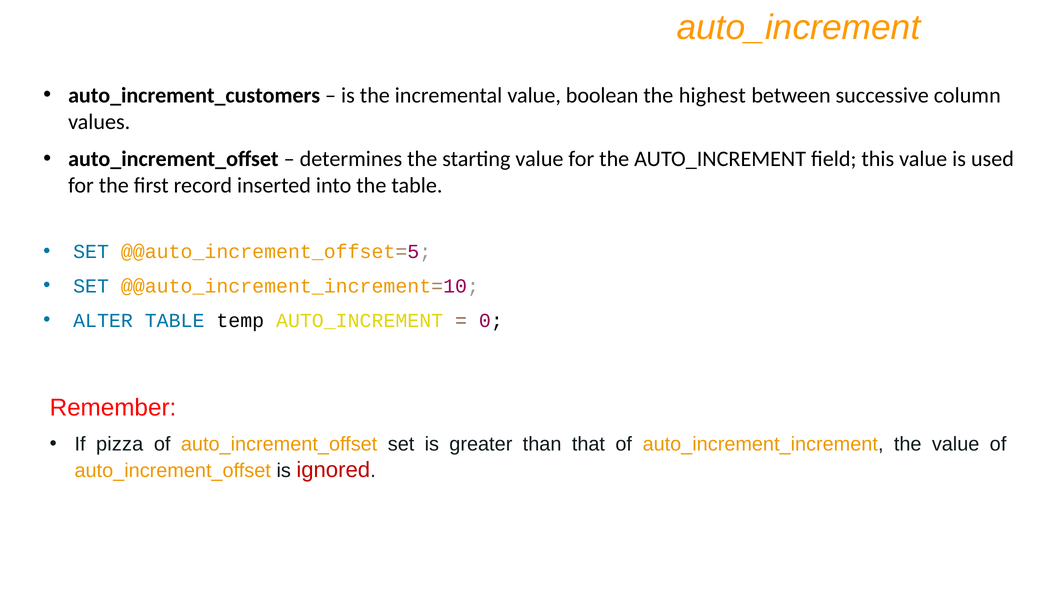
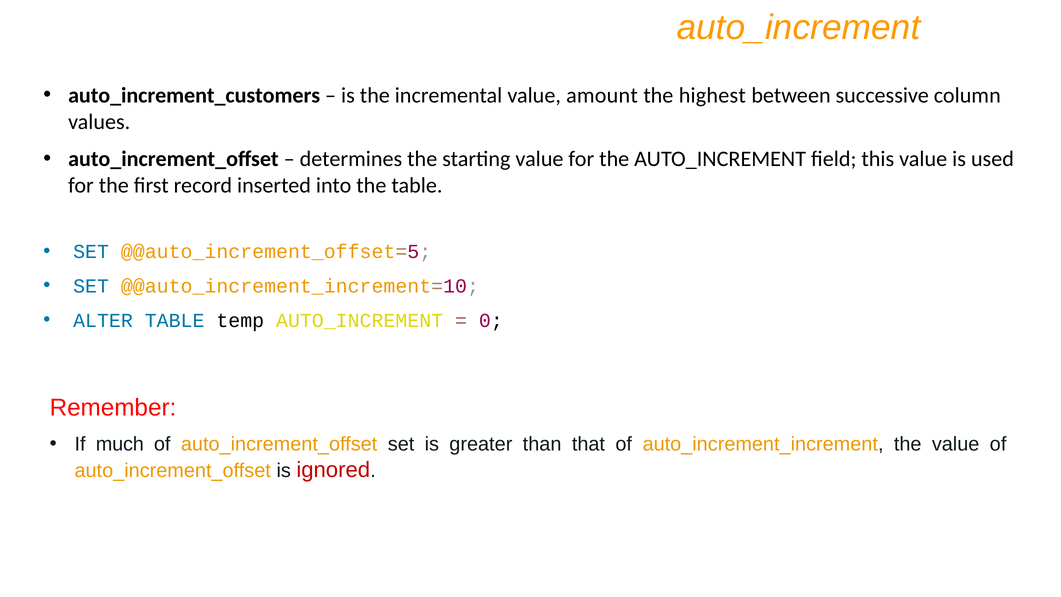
boolean: boolean -> amount (602, 95)
pizza: pizza -> much (120, 444)
